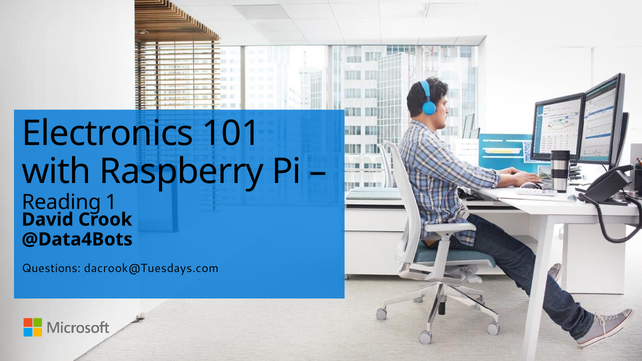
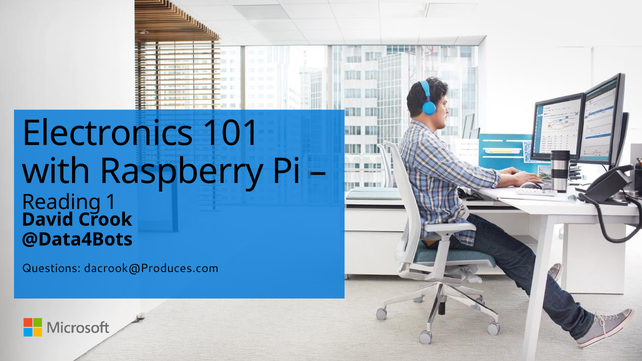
dacrook@Tuesdays.com: dacrook@Tuesdays.com -> dacrook@Produces.com (151, 269)
